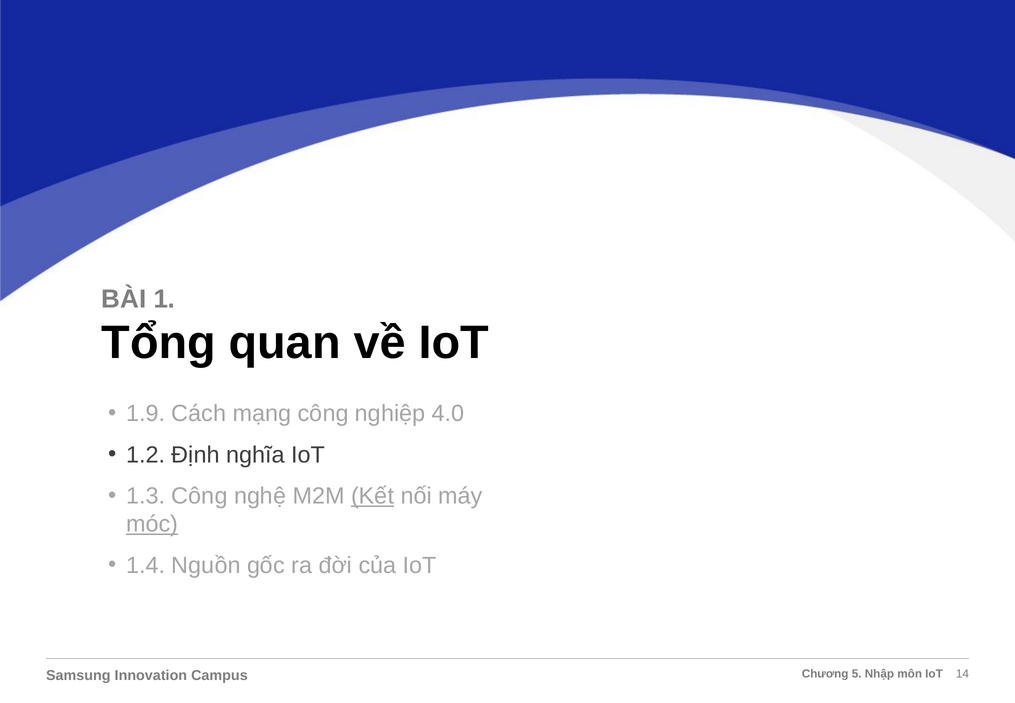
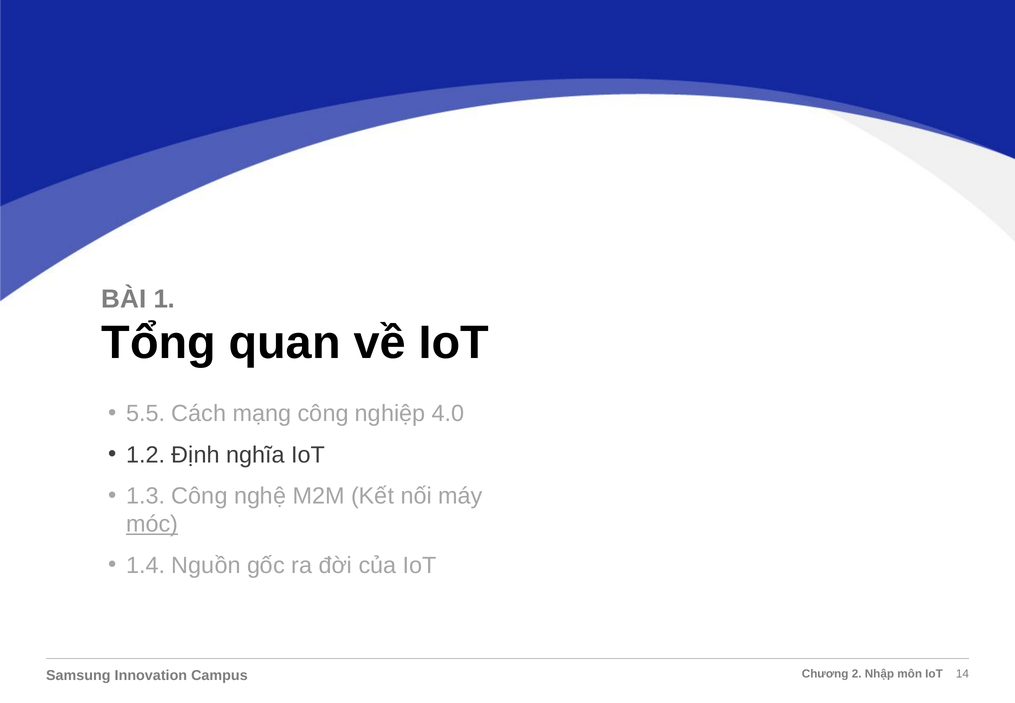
1.9: 1.9 -> 5.5 (146, 414)
Kết underline: present -> none (373, 496)
5: 5 -> 2 (857, 674)
